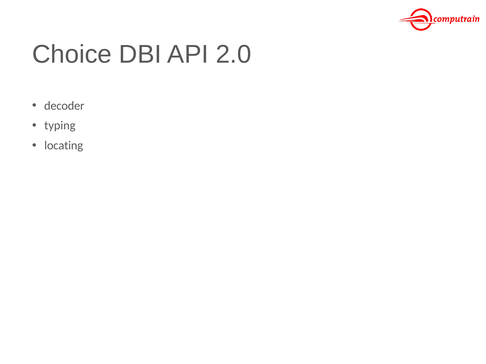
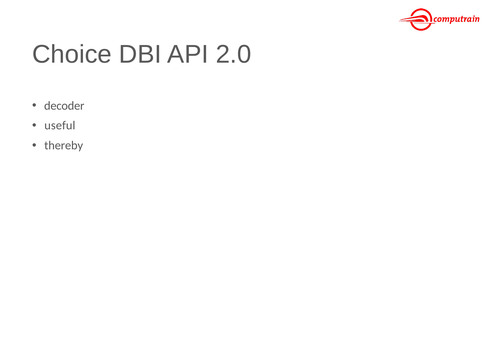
typing: typing -> useful (60, 126)
locating: locating -> thereby (64, 146)
